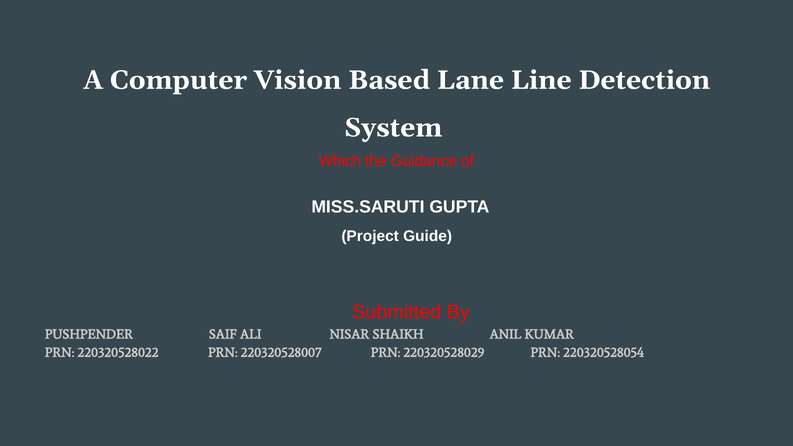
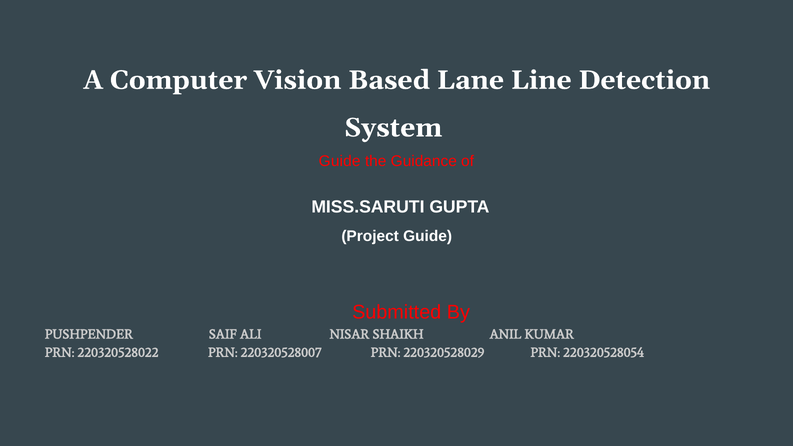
Which: Which -> Guide (340, 161)
